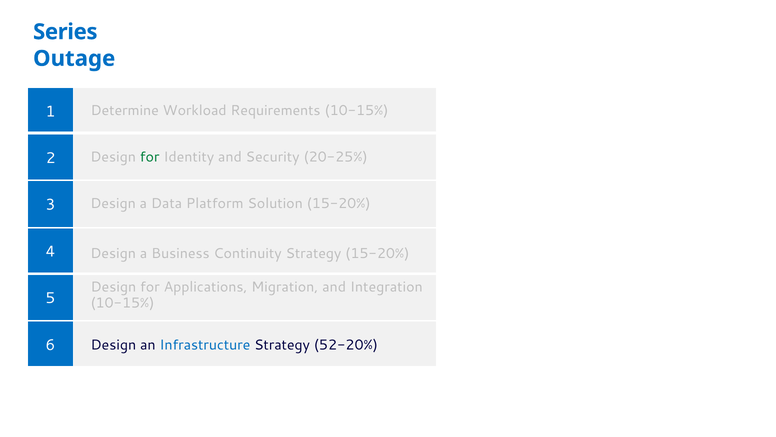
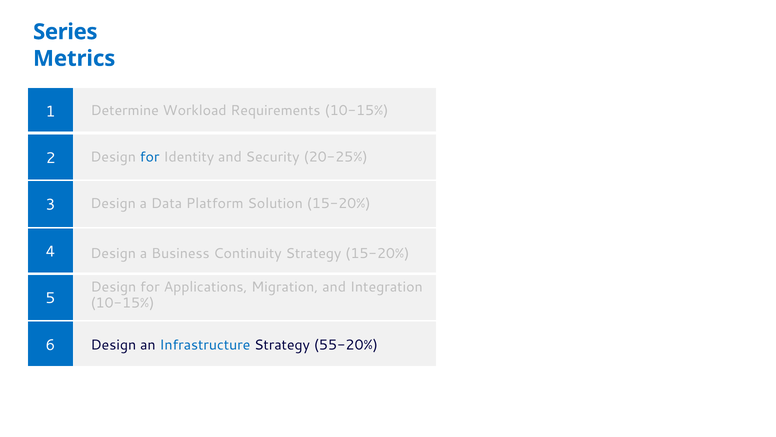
Outage: Outage -> Metrics (74, 59)
for colour: green -> blue (150, 157)
52-20%: 52-20% -> 55-20% (346, 345)
